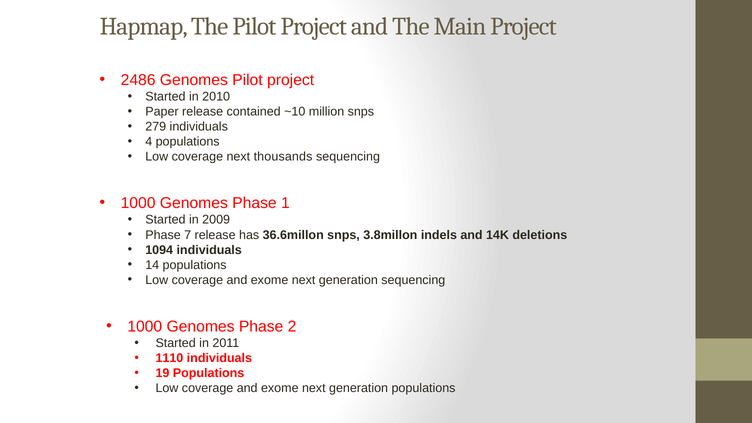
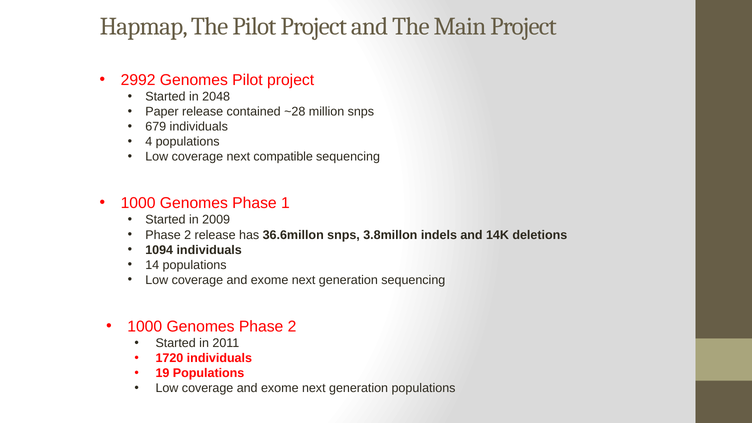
2486: 2486 -> 2992 (138, 80)
2010: 2010 -> 2048 (216, 97)
~10: ~10 -> ~28 (295, 112)
279: 279 -> 679 (156, 127)
thousands: thousands -> compatible (283, 157)
7: 7 -> 2 (188, 235)
1110: 1110 -> 1720 (169, 358)
